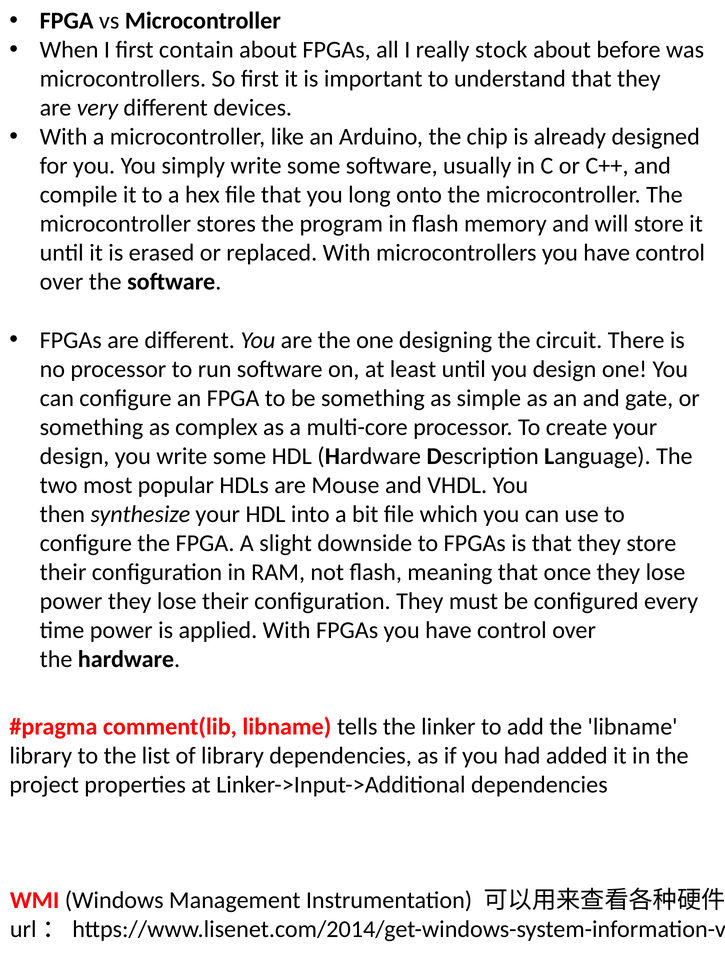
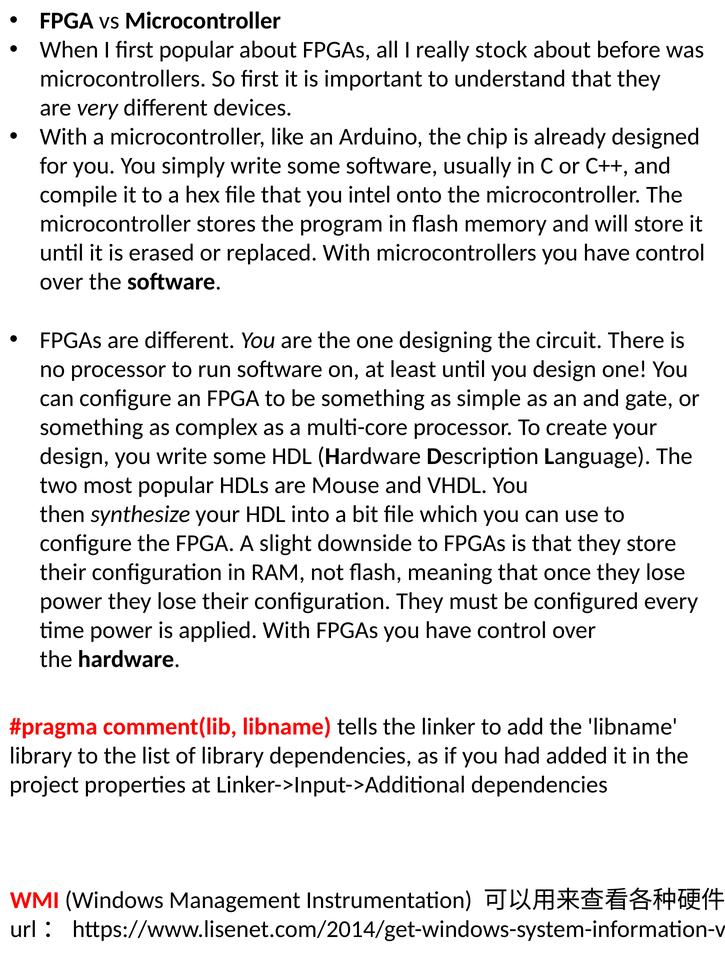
first contain: contain -> popular (197, 50)
long: long -> intel (370, 195)
